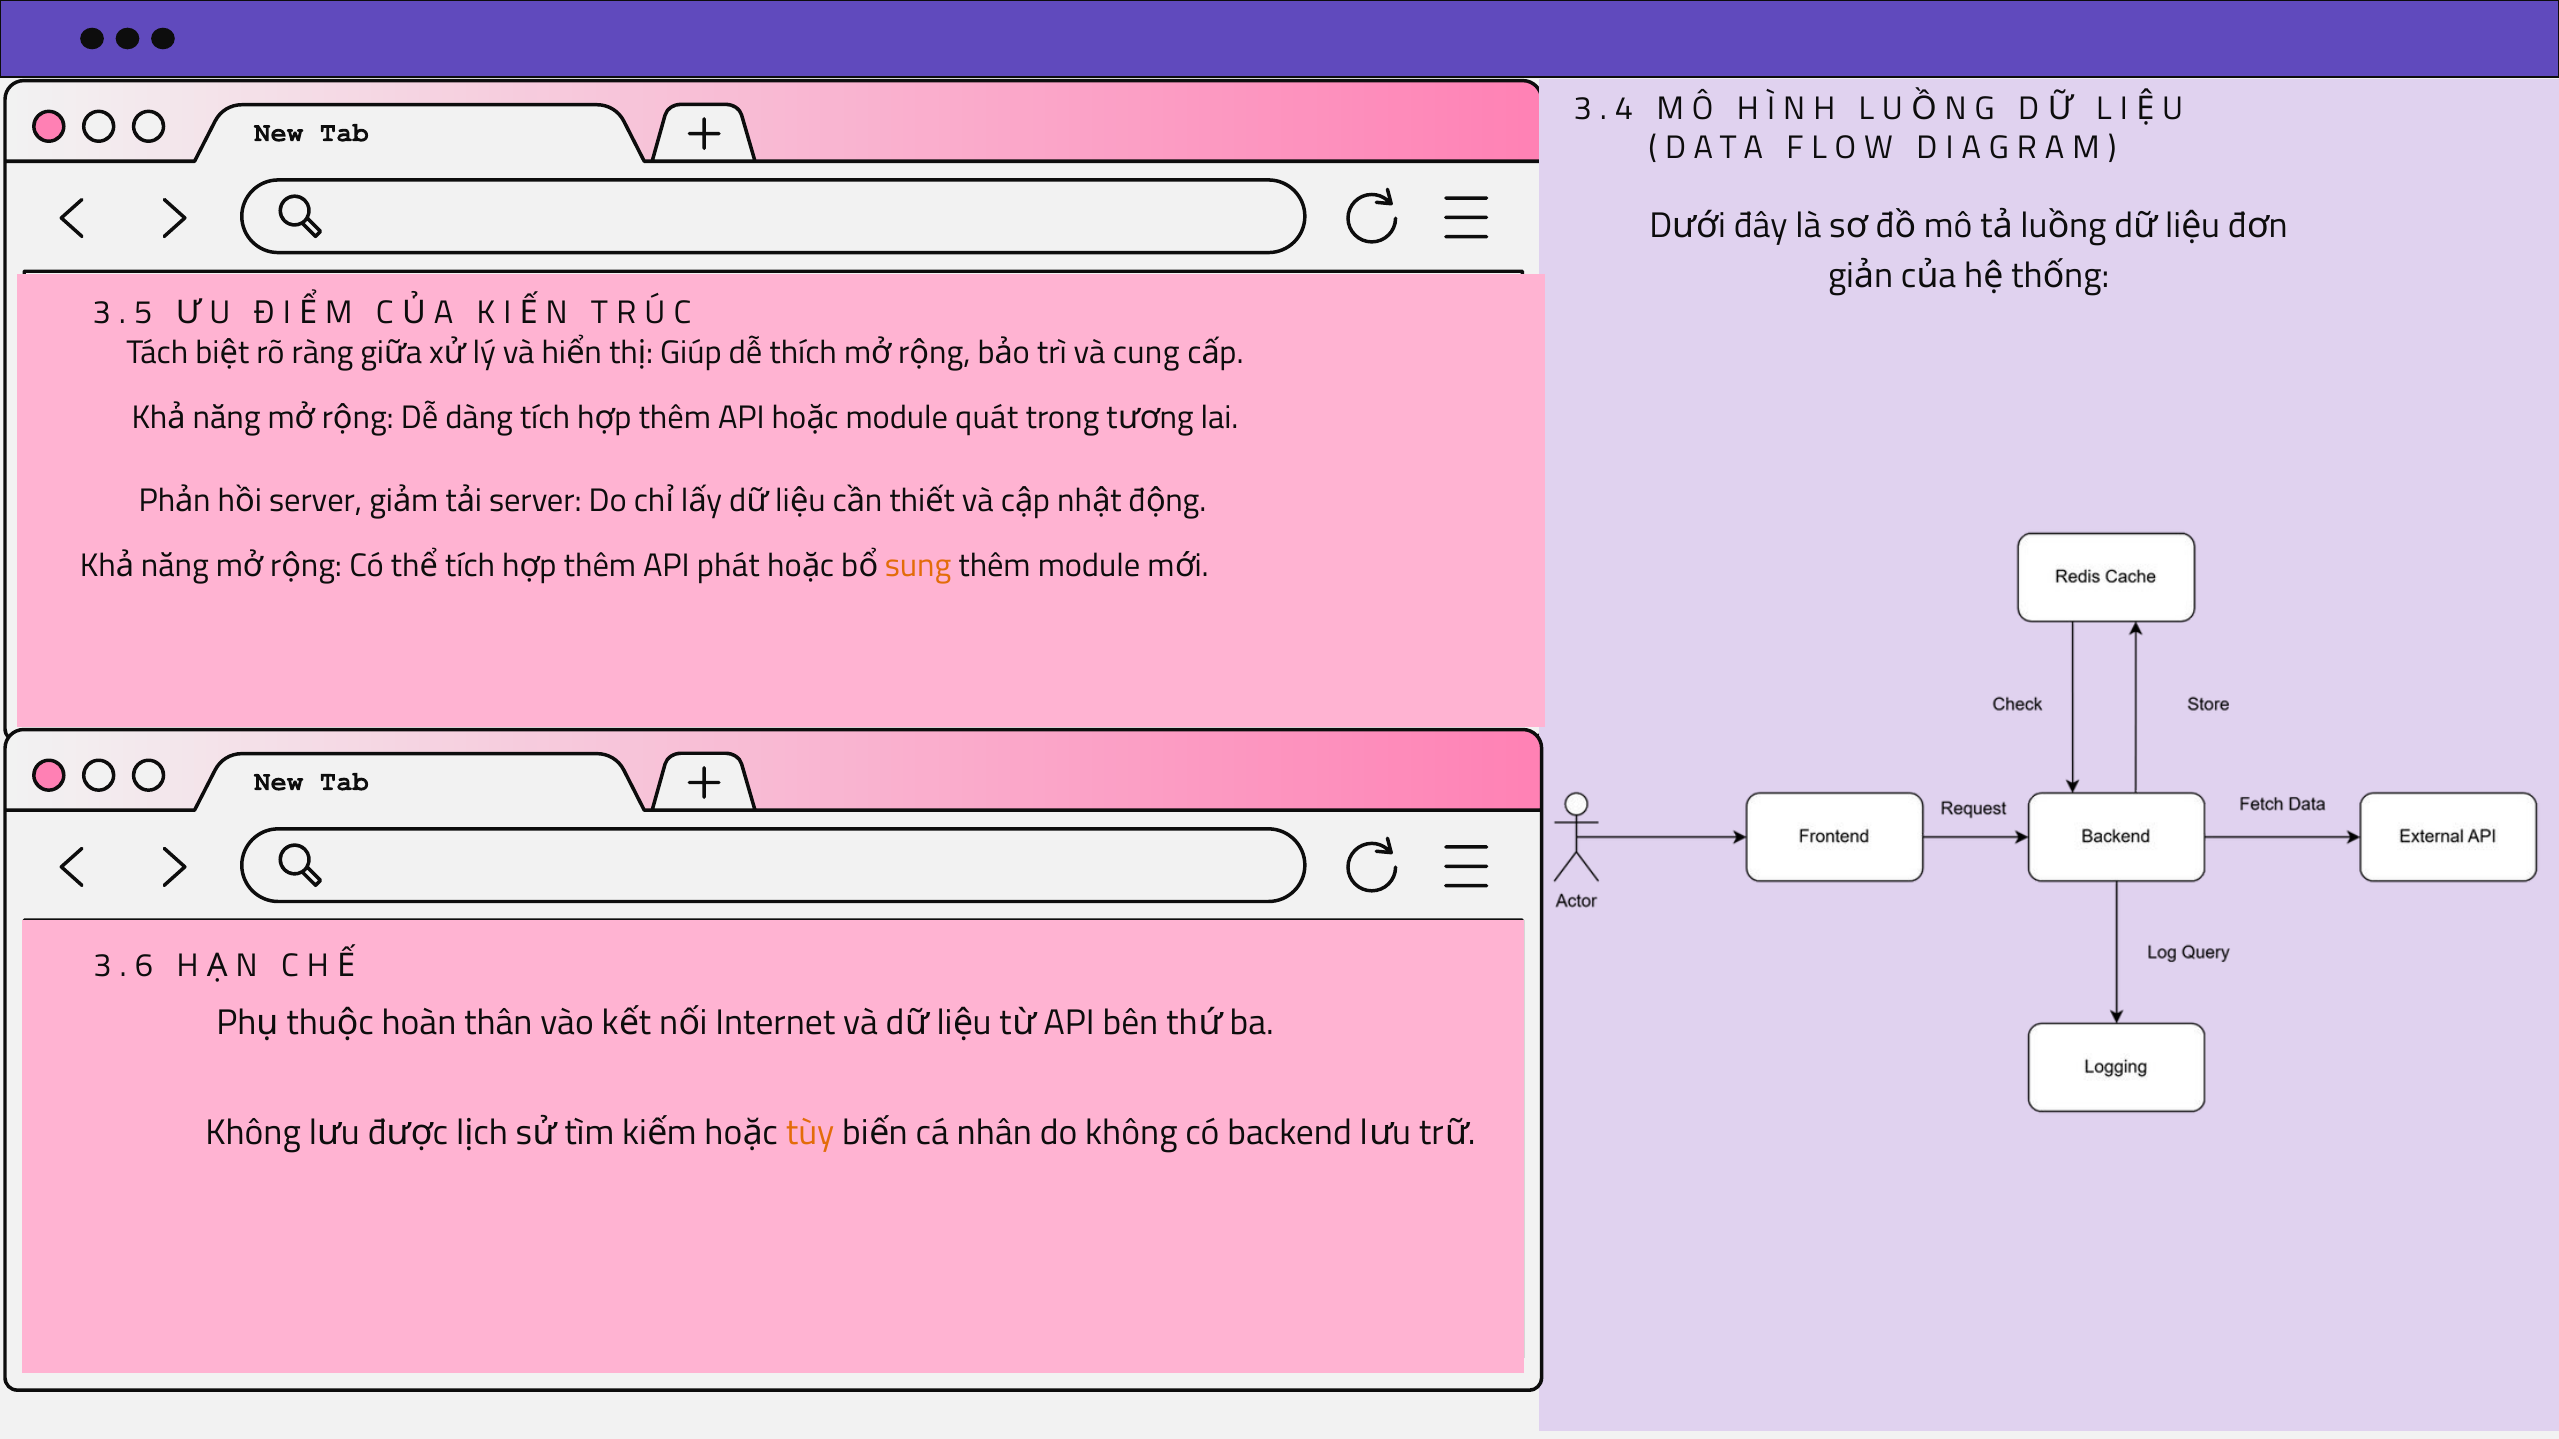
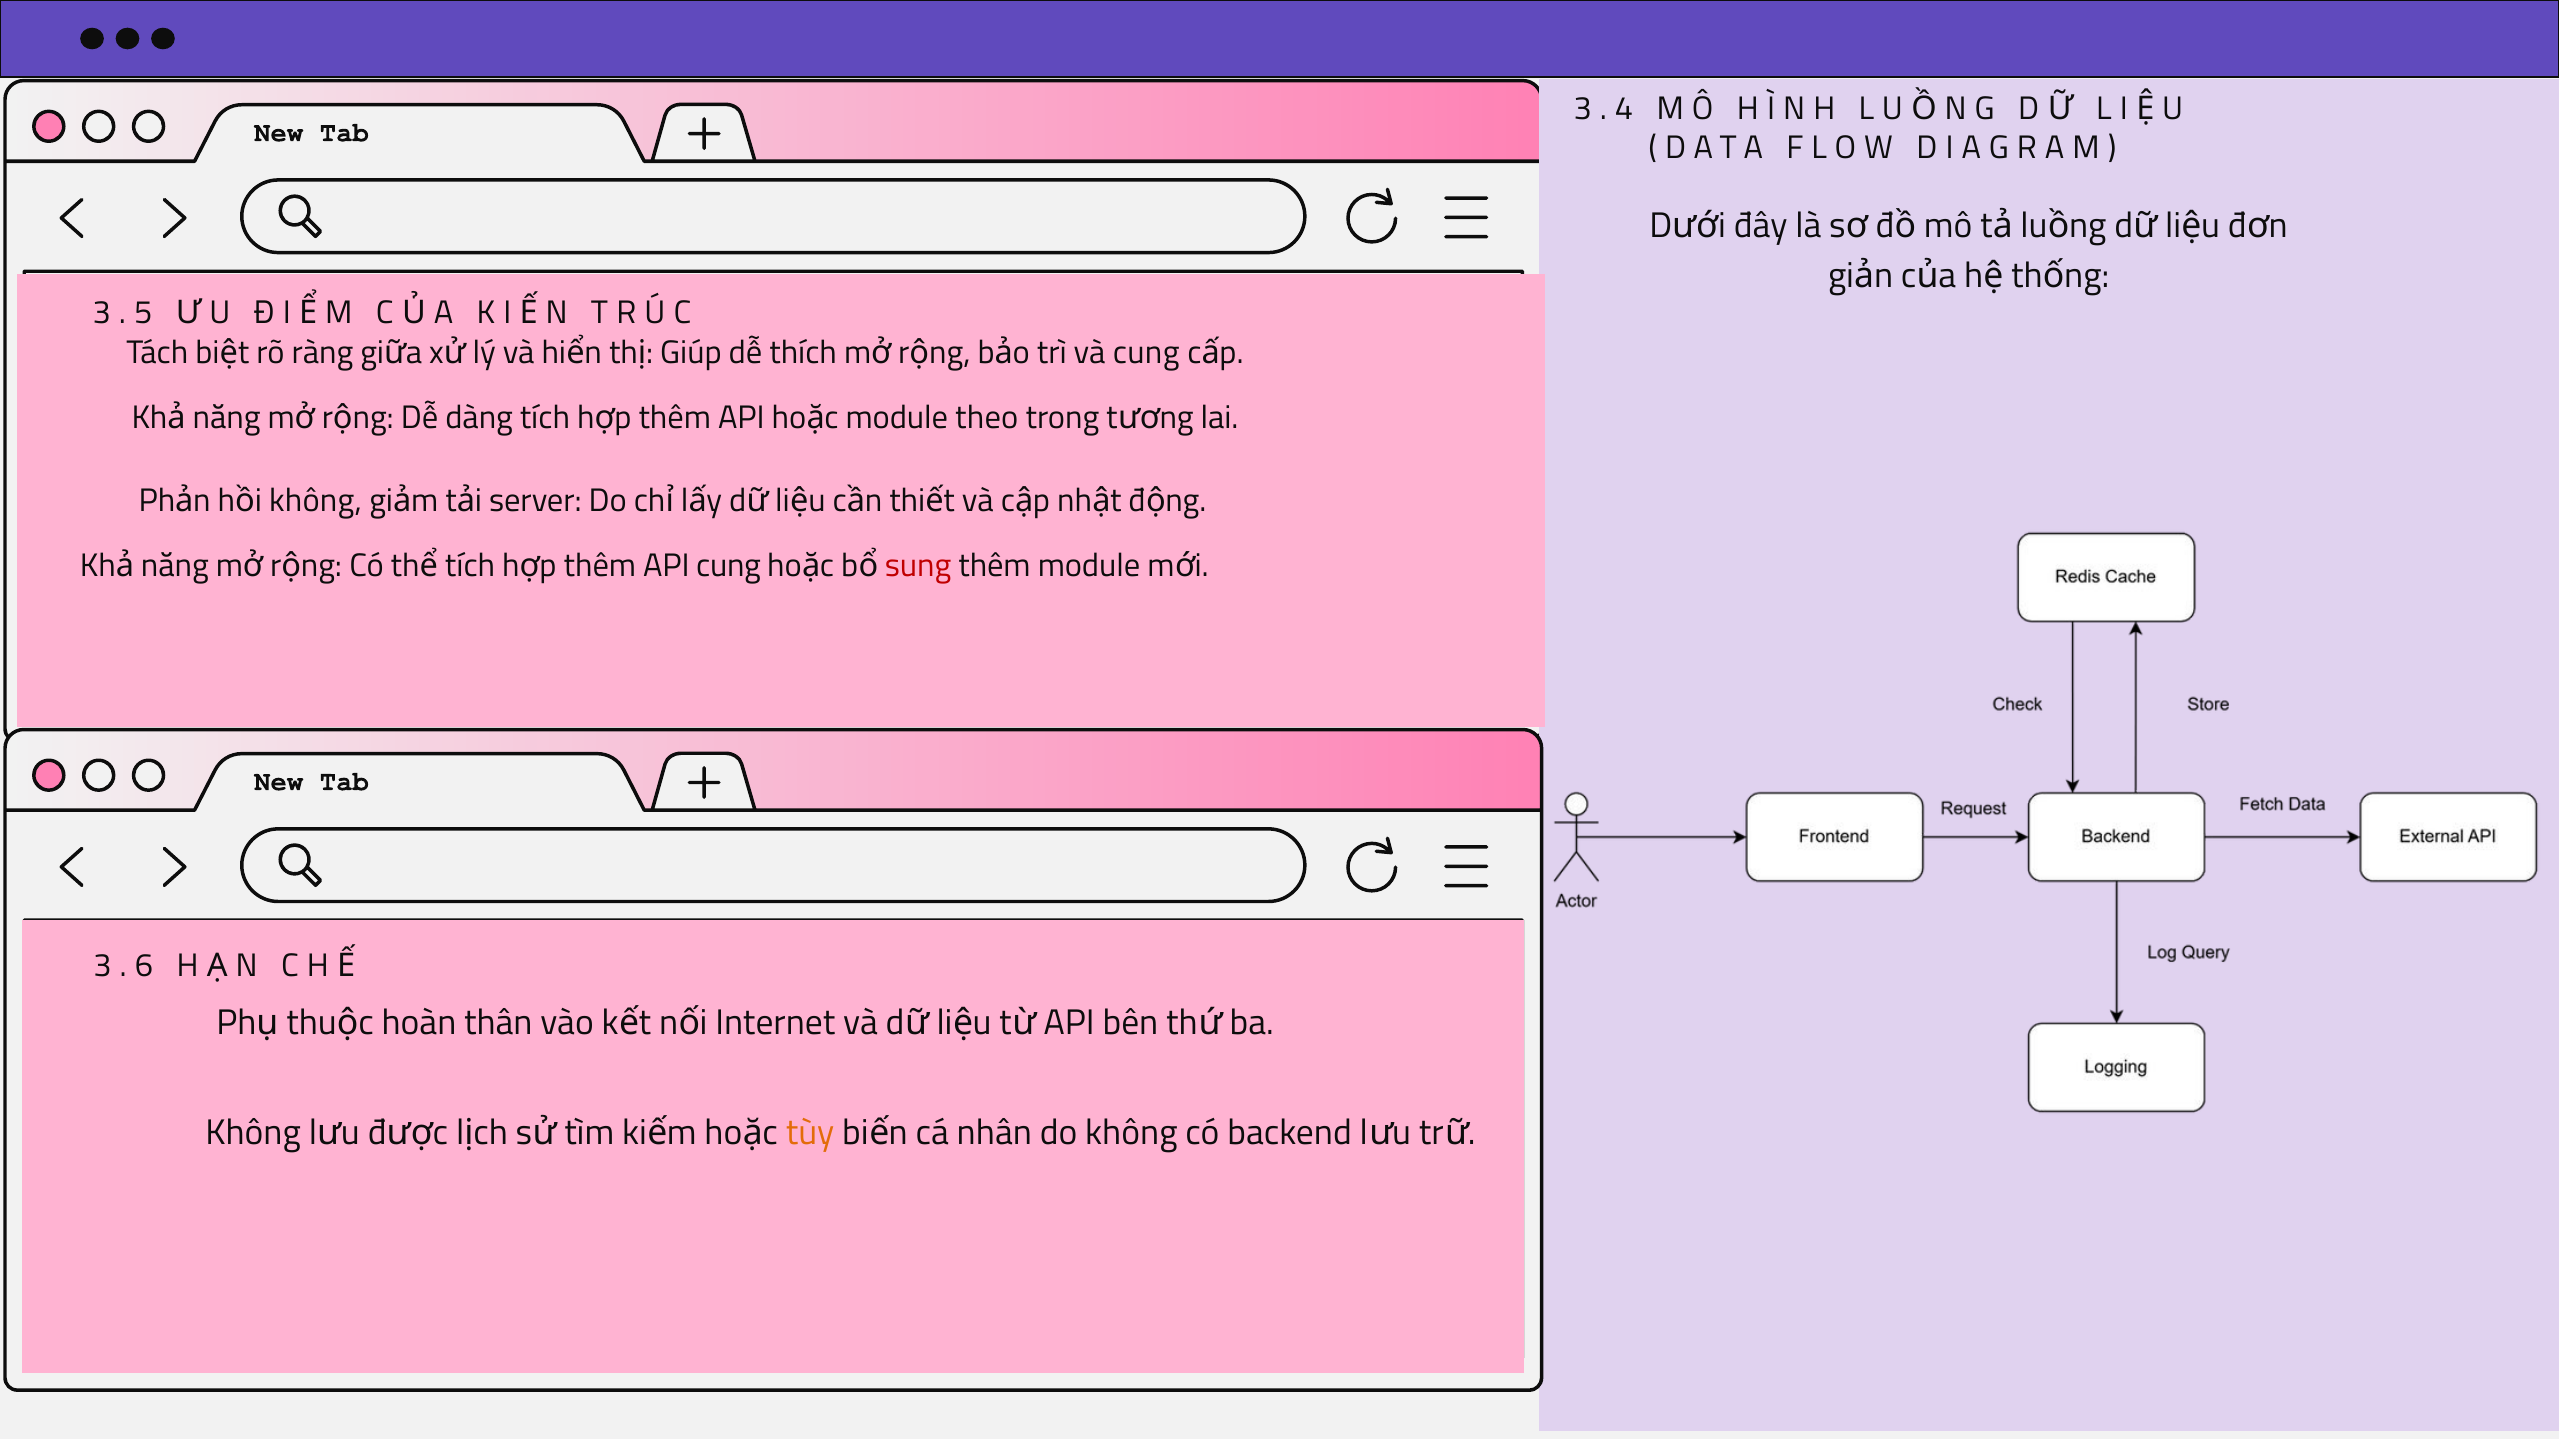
quát: quát -> theo (987, 418)
server: server -> không (315, 501)
API phát: phát -> cung (729, 565)
sung colour: orange -> red (918, 565)
